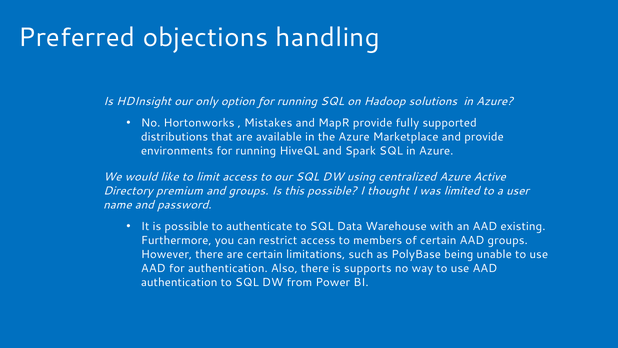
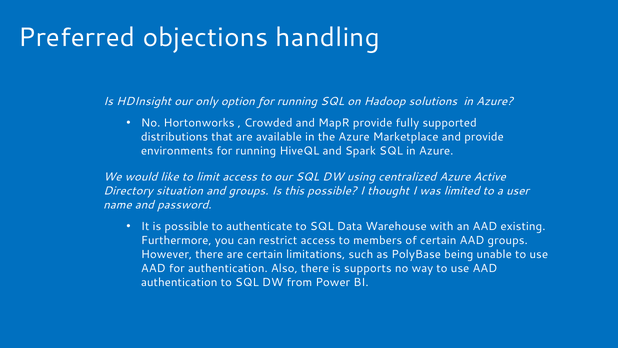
Mistakes: Mistakes -> Crowded (268, 123)
premium: premium -> situation (180, 191)
